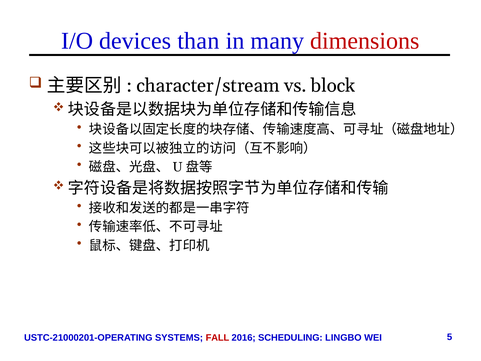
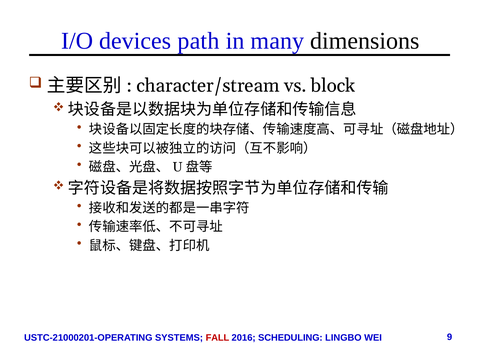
than: than -> path (198, 41)
dimensions colour: red -> black (365, 41)
5: 5 -> 9 (450, 337)
